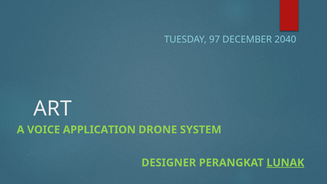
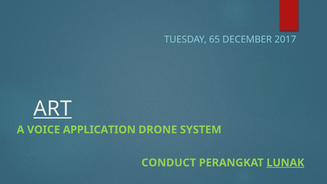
97: 97 -> 65 (214, 39)
2040: 2040 -> 2017 (285, 39)
ART underline: none -> present (53, 109)
DESIGNER: DESIGNER -> CONDUCT (169, 163)
